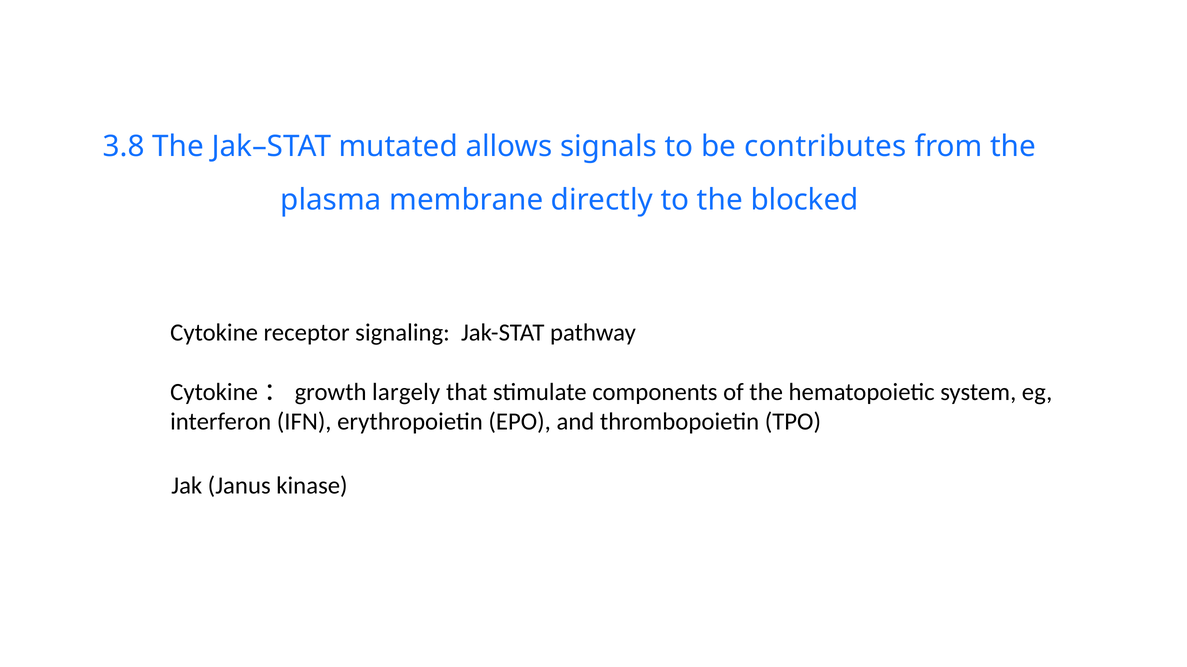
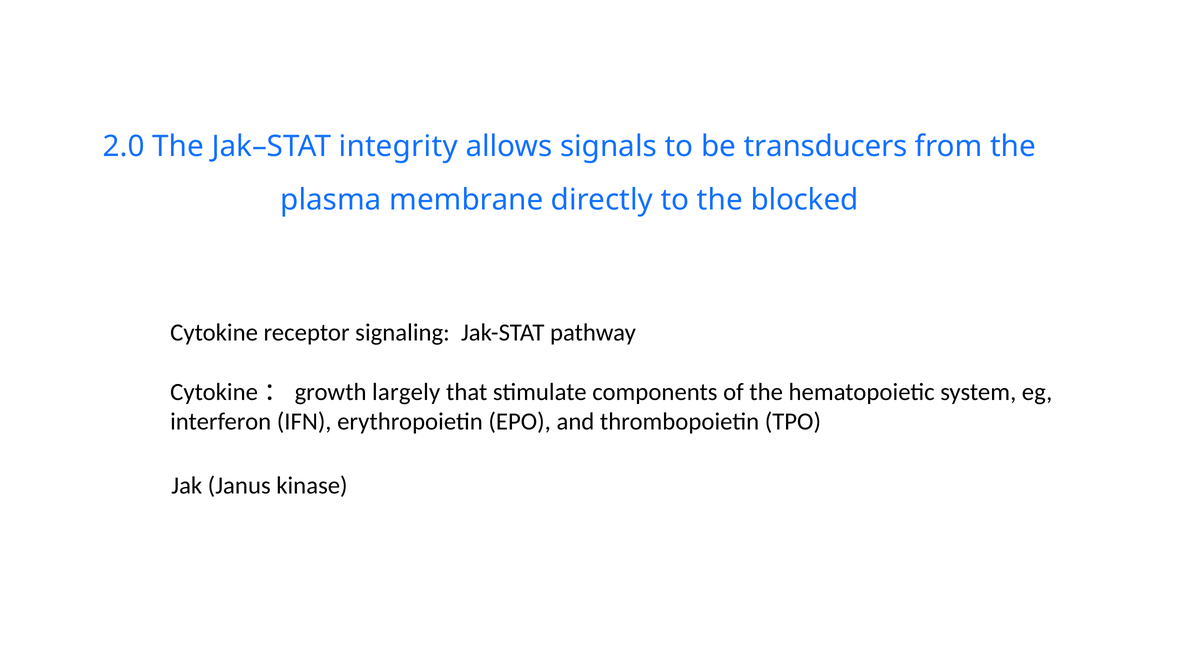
3.8: 3.8 -> 2.0 (124, 147)
mutated: mutated -> integrity (398, 147)
contributes: contributes -> transducers (826, 147)
